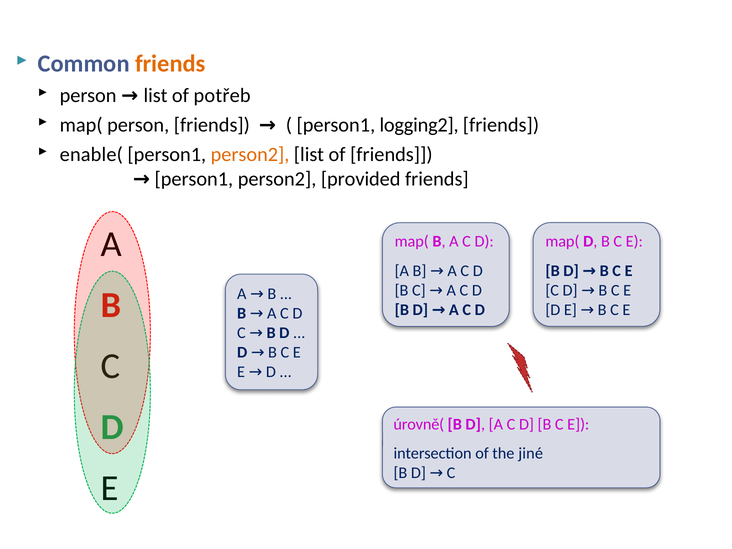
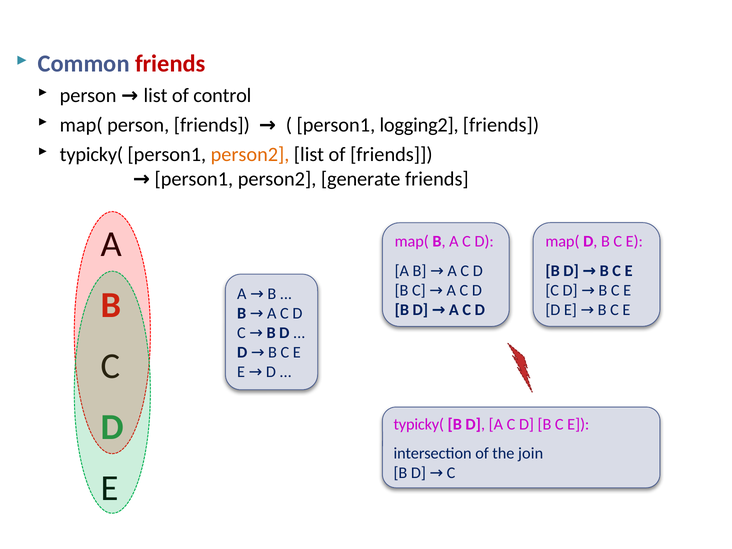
friends colour: orange -> red (170, 64)
potřeb: potřeb -> control (222, 96)
enable(: enable( -> typicky( (91, 155)
provided: provided -> generate (361, 179)
úrovně(: úrovně( -> typicky( (419, 424)
jiné: jiné -> join (531, 453)
